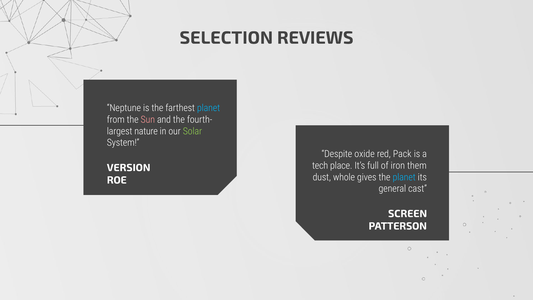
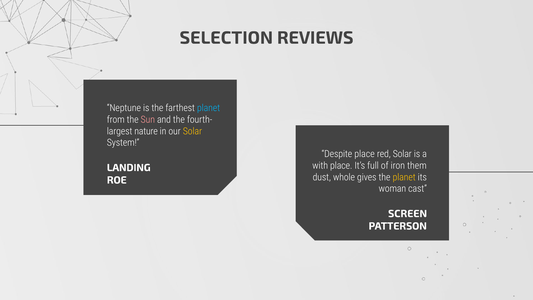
Solar colour: light green -> yellow (192, 131)
Despite oxide: oxide -> place (365, 154)
red Pack: Pack -> Solar (402, 154)
tech: tech -> with (320, 166)
VERSION: VERSION -> LANDING (129, 168)
planet colour: light blue -> yellow (404, 177)
general: general -> woman (392, 189)
